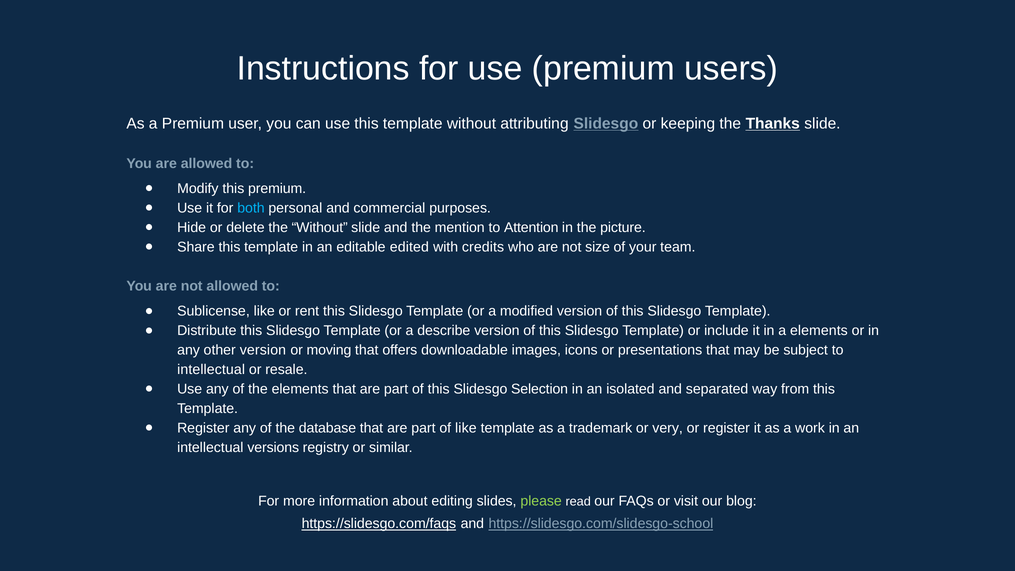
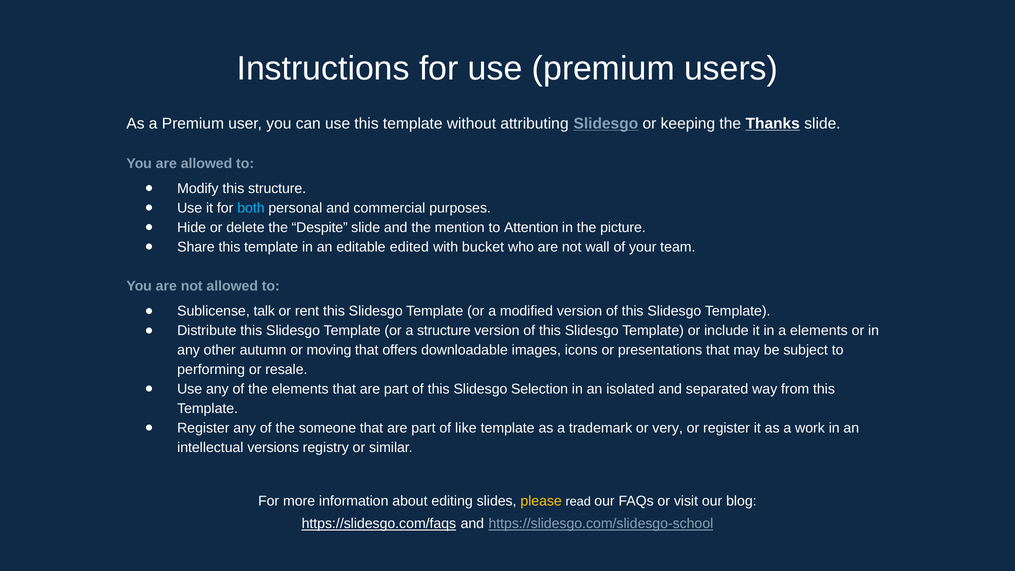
this premium: premium -> structure (277, 189)
the Without: Without -> Despite (320, 227)
credits: credits -> bucket (483, 247)
size: size -> wall (598, 247)
Sublicense like: like -> talk (264, 311)
a describe: describe -> structure (444, 331)
other version: version -> autumn (263, 350)
intellectual: intellectual -> performing (211, 370)
database: database -> someone (327, 428)
please colour: light green -> yellow (541, 501)
